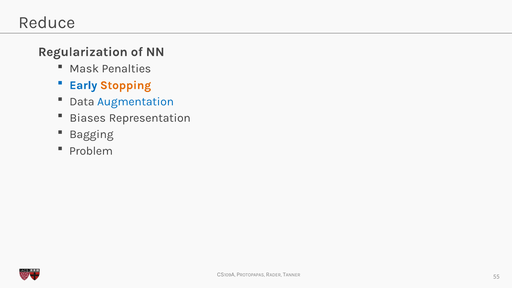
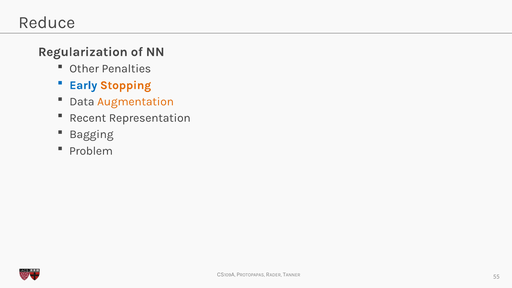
Mask: Mask -> Other (84, 69)
Augmentation colour: blue -> orange (136, 102)
Biases: Biases -> Recent (88, 118)
